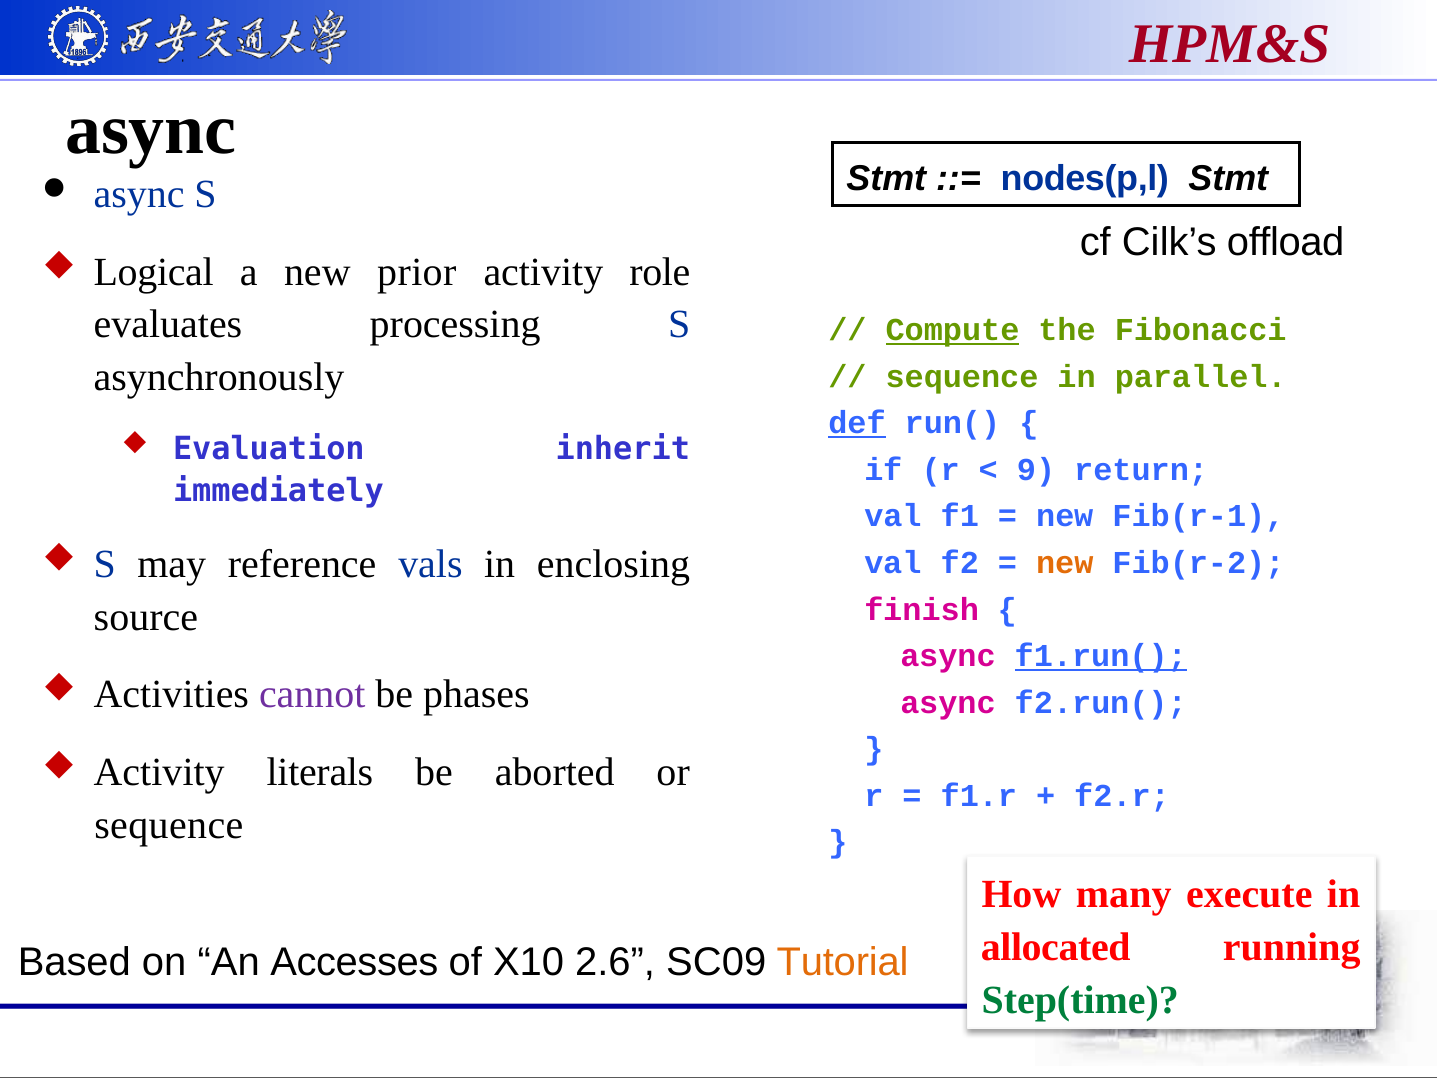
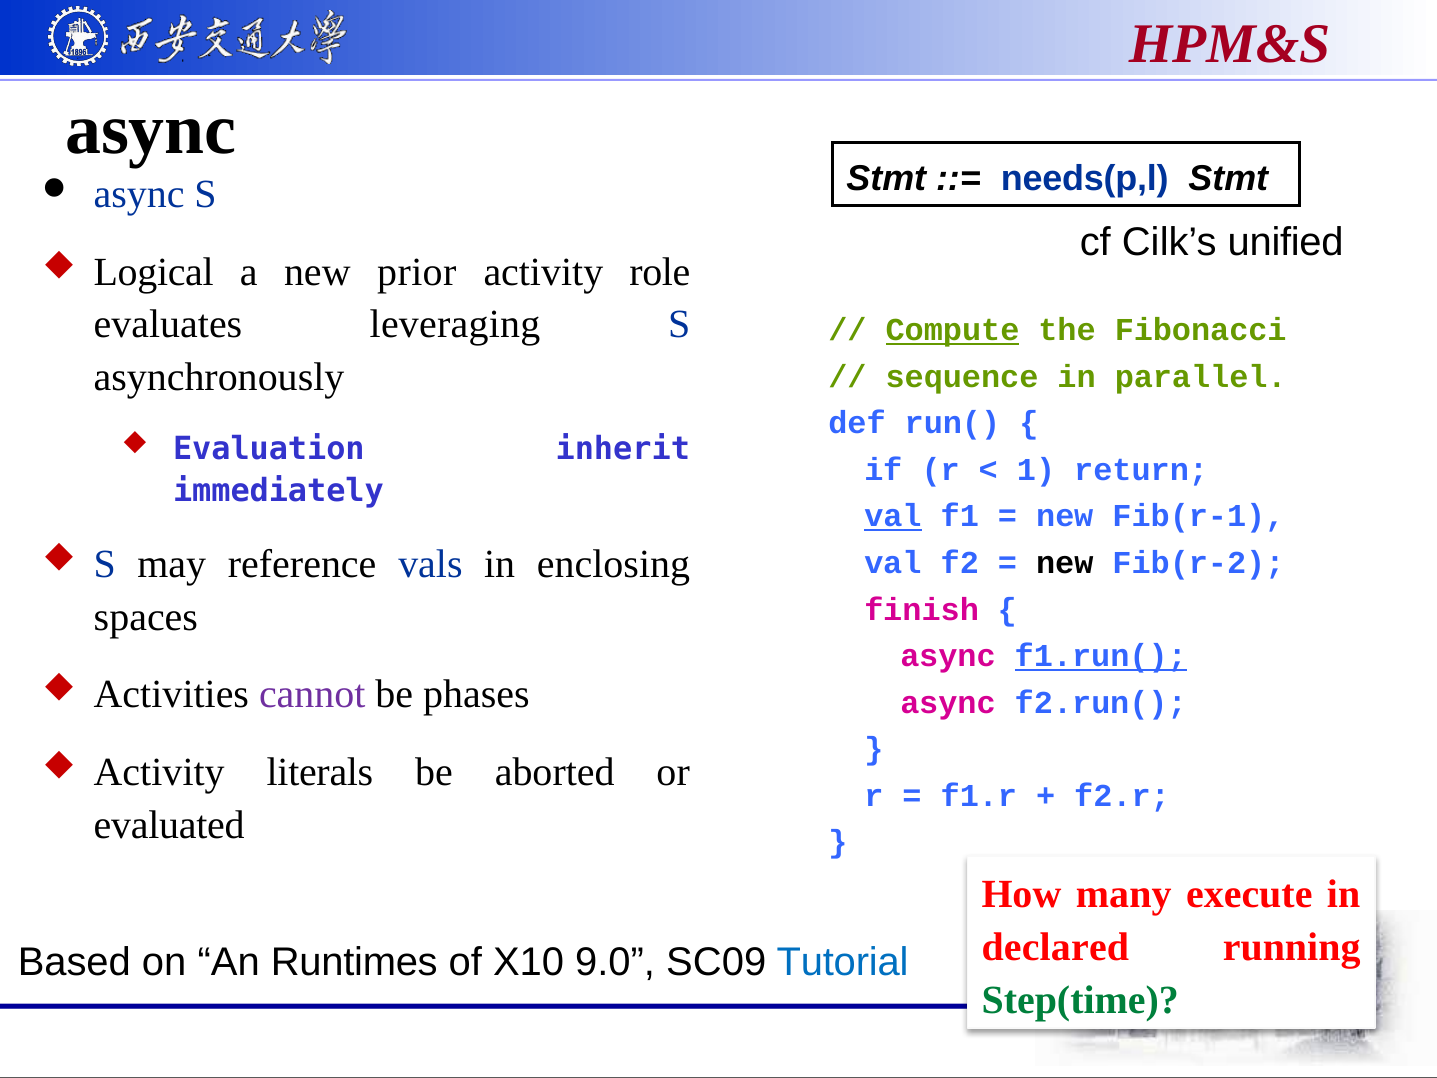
nodes(p,l: nodes(p,l -> needs(p,l (1085, 179)
offload: offload -> unified (1286, 242)
processing: processing -> leveraging (455, 325)
def underline: present -> none (857, 423)
9: 9 -> 1 (1036, 470)
val underline: none -> present (893, 516)
new colour: orange -> black (1065, 563)
source: source -> spaces (146, 617)
sequence: sequence -> evaluated (169, 825)
allocated: allocated -> declared (1055, 947)
Accesses: Accesses -> Runtimes (354, 962)
2.6: 2.6 -> 9.0 (615, 962)
Tutorial colour: orange -> blue (843, 962)
